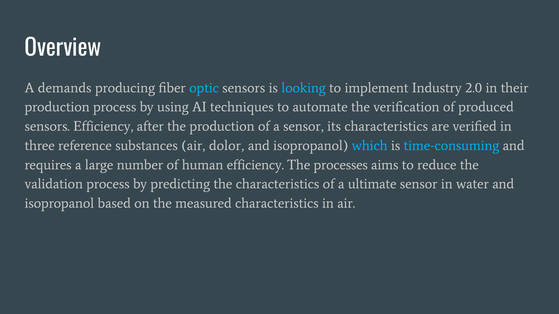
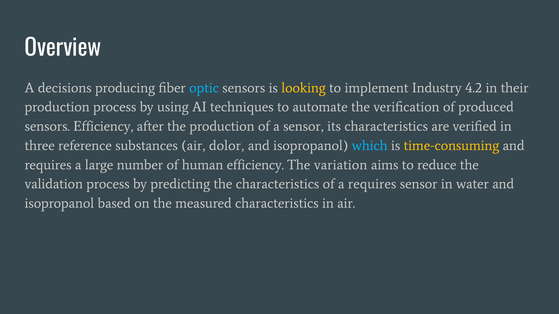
demands: demands -> decisions (65, 88)
looking colour: light blue -> yellow (304, 88)
2.0: 2.0 -> 4.2 (474, 88)
time-consuming colour: light blue -> yellow (451, 146)
processes: processes -> variation (341, 165)
a ultimate: ultimate -> requires (372, 184)
